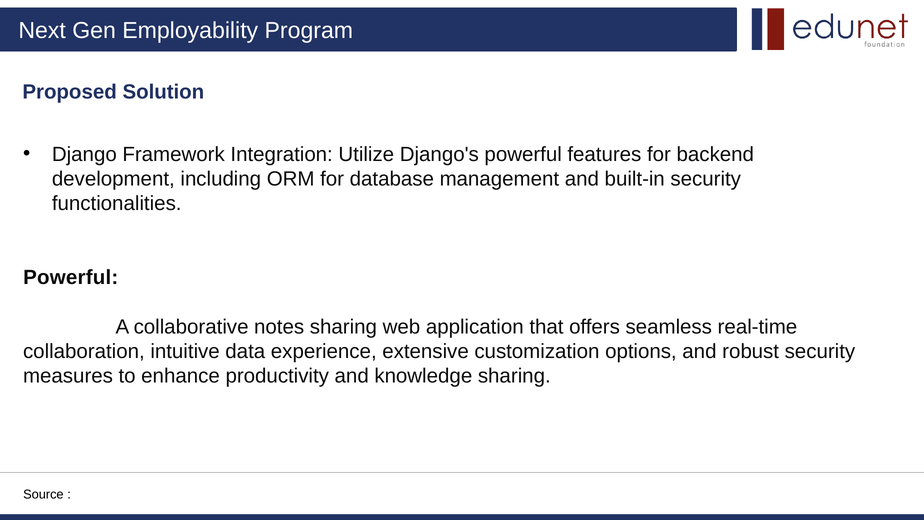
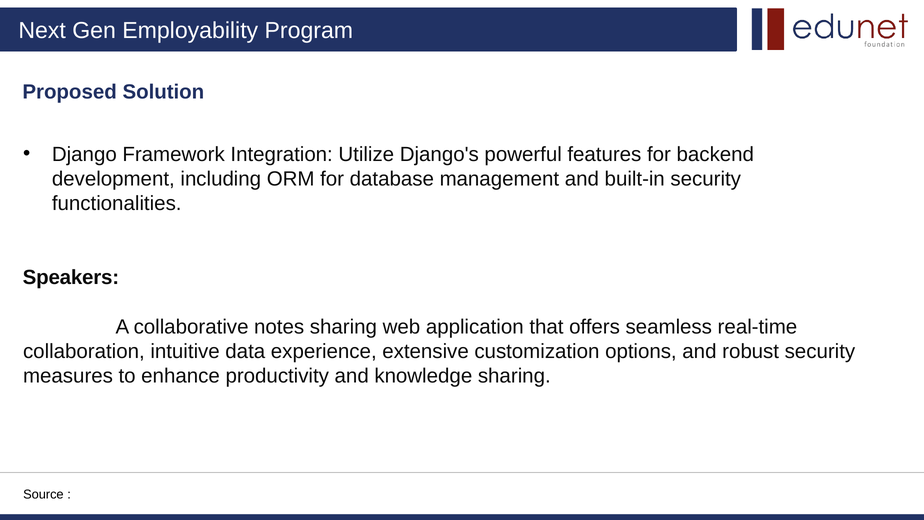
Powerful: Powerful -> Speakers (71, 277)
